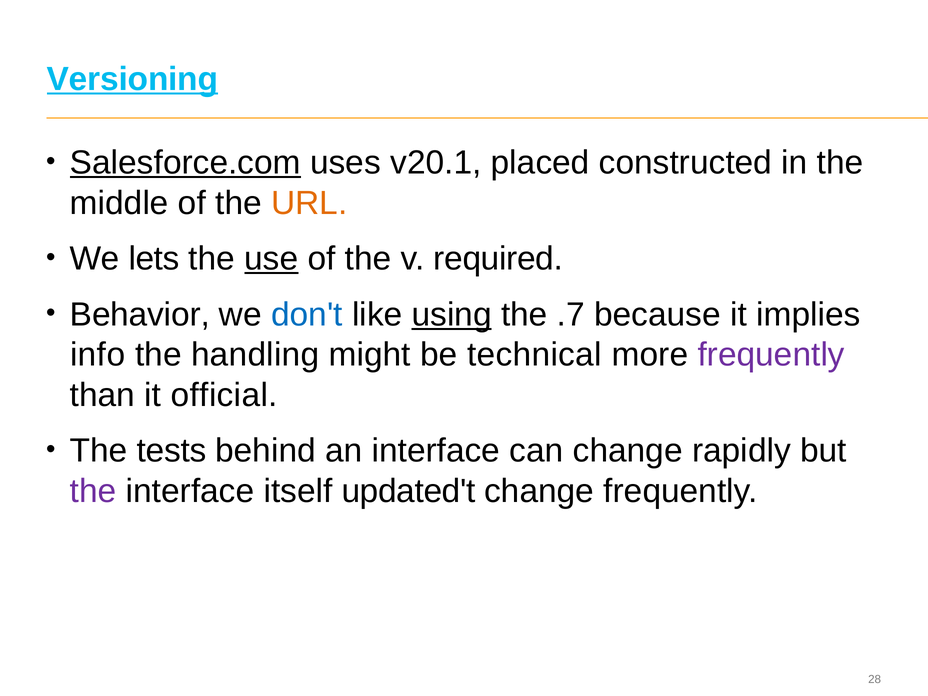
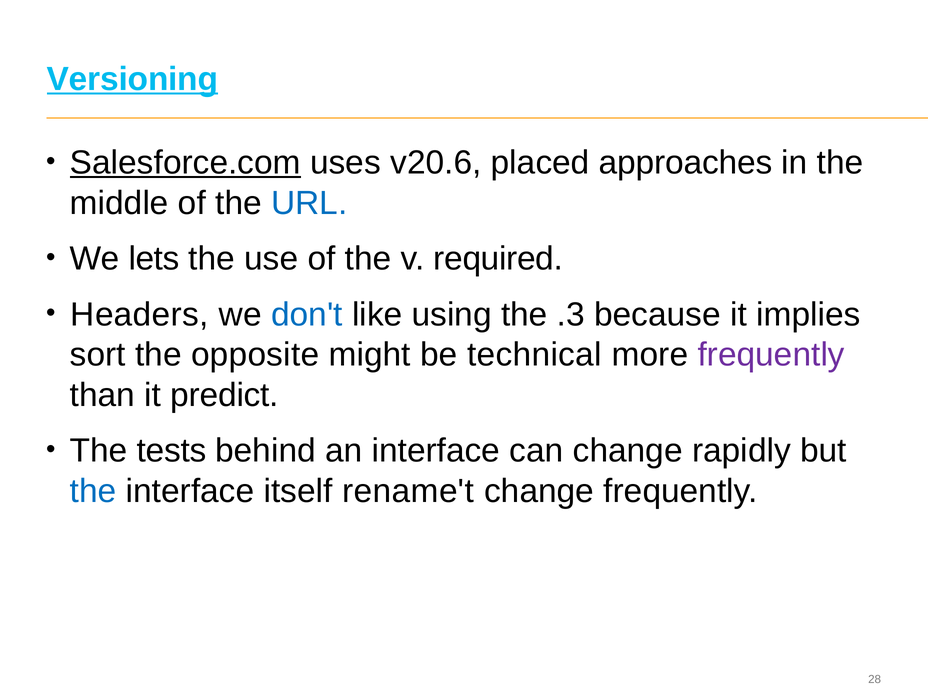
v20.1: v20.1 -> v20.6 (436, 163)
constructed: constructed -> approaches (686, 163)
URL colour: orange -> blue (309, 203)
use underline: present -> none (271, 259)
Behavior: Behavior -> Headers (140, 314)
using underline: present -> none (452, 314)
.7: .7 -> .3 (571, 314)
info: info -> sort (98, 355)
handling: handling -> opposite (255, 355)
official: official -> predict (225, 395)
the colour: purple -> blue (93, 491)
updated't: updated't -> rename't (408, 491)
